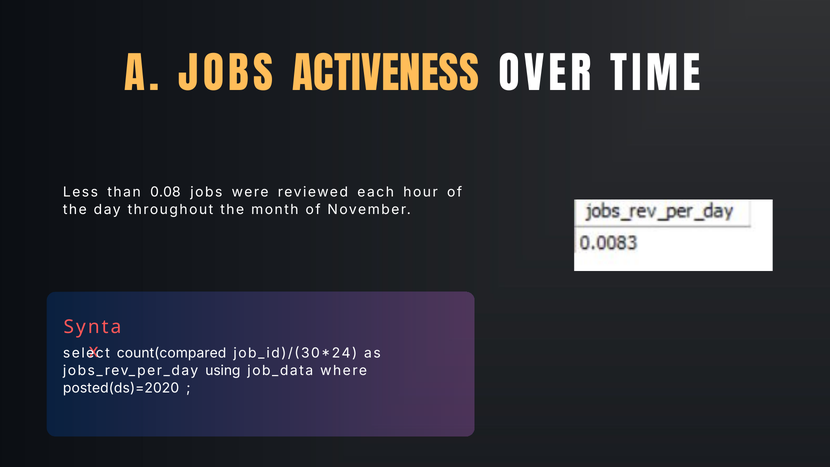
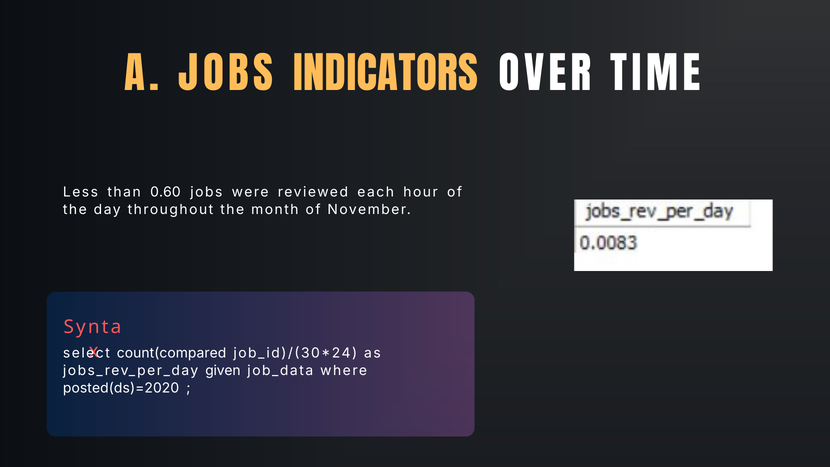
ACTIVENESS: ACTIVENESS -> INDICATORS (385, 76)
0.08: 0.08 -> 0.60 (165, 192)
using: using -> given (223, 370)
